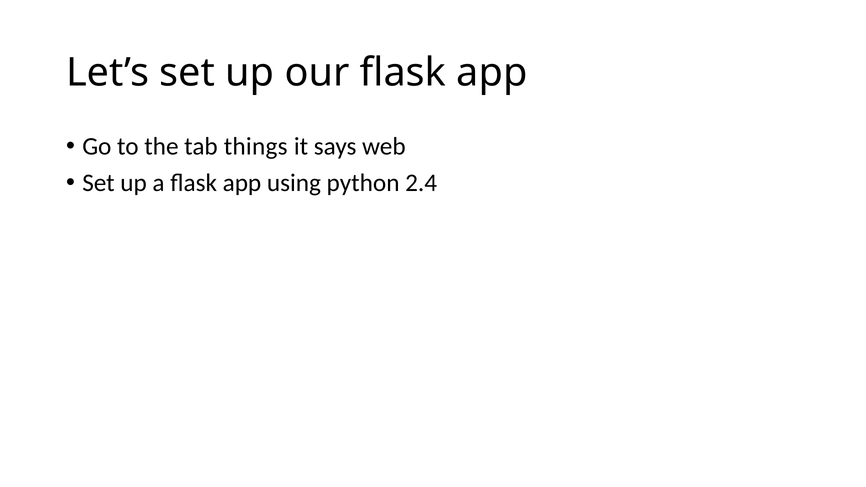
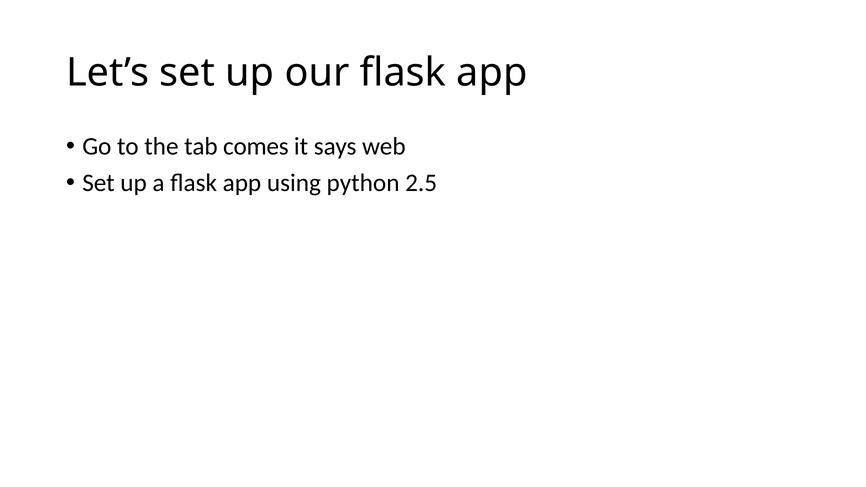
things: things -> comes (256, 146)
2.4: 2.4 -> 2.5 (421, 183)
